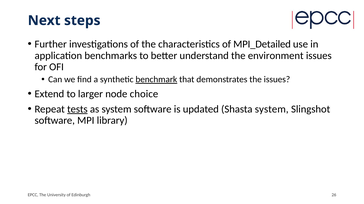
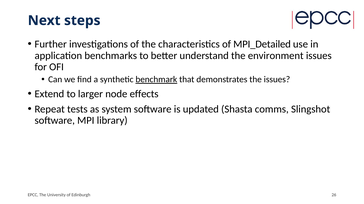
choice: choice -> effects (144, 94)
tests underline: present -> none (77, 109)
Shasta system: system -> comms (272, 109)
